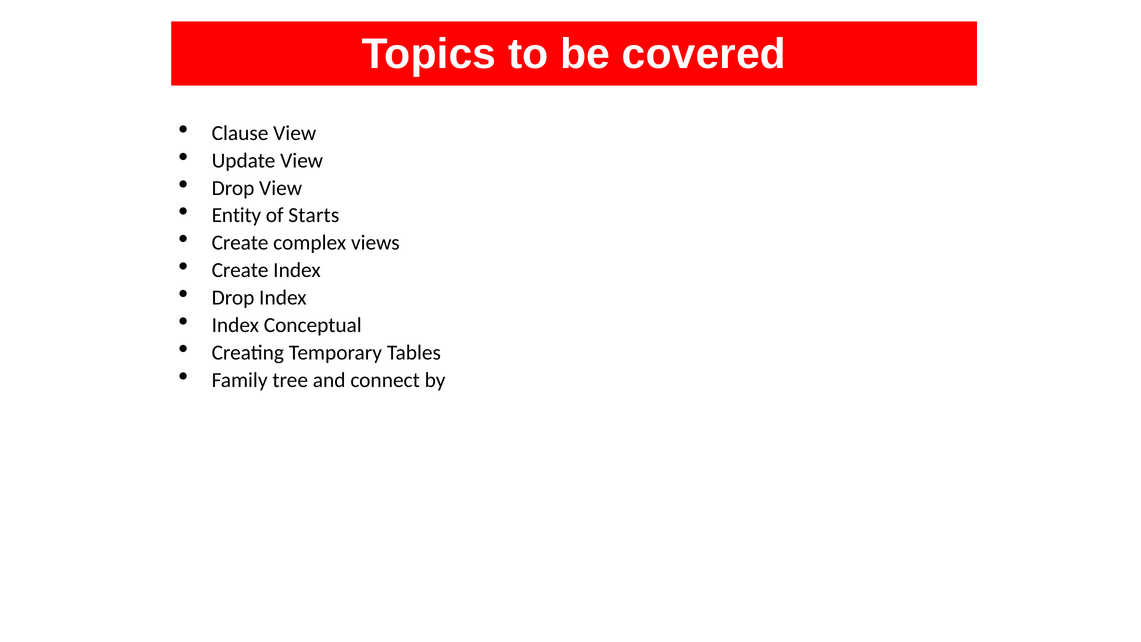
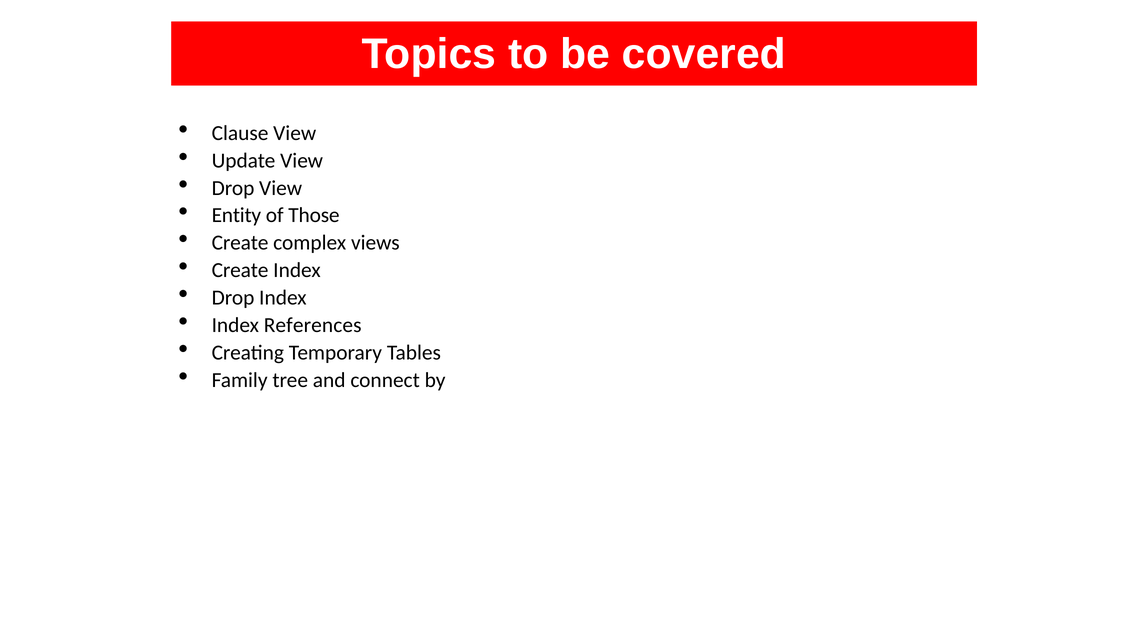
Starts: Starts -> Those (314, 215)
Conceptual: Conceptual -> References (313, 325)
